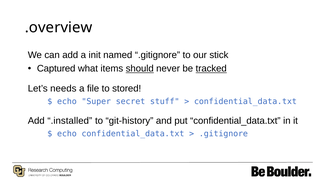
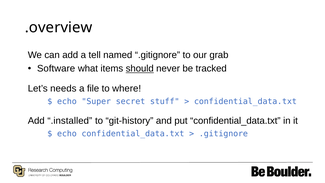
init: init -> tell (95, 55)
stick: stick -> grab (219, 55)
Captured: Captured -> Software (56, 69)
tracked underline: present -> none (211, 69)
stored: stored -> where (127, 88)
